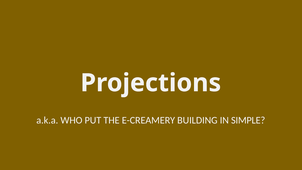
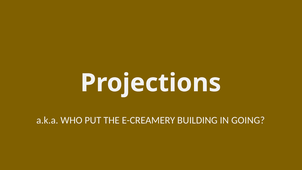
SIMPLE: SIMPLE -> GOING (248, 120)
